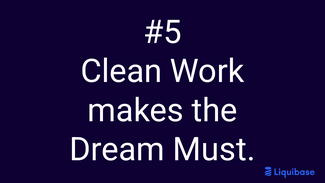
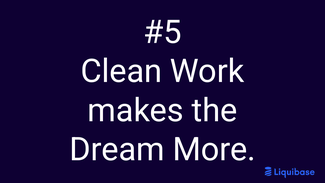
Must: Must -> More (214, 149)
